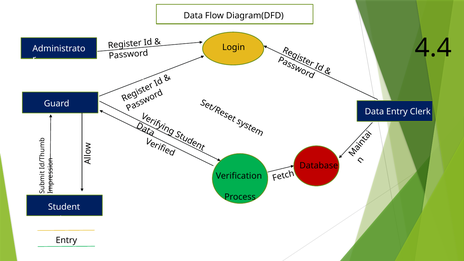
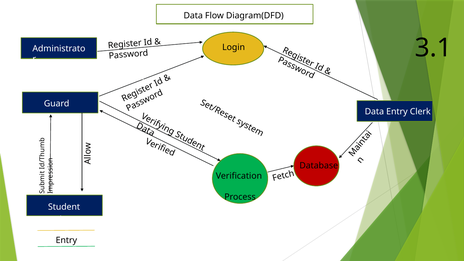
4.4: 4.4 -> 3.1 (433, 48)
